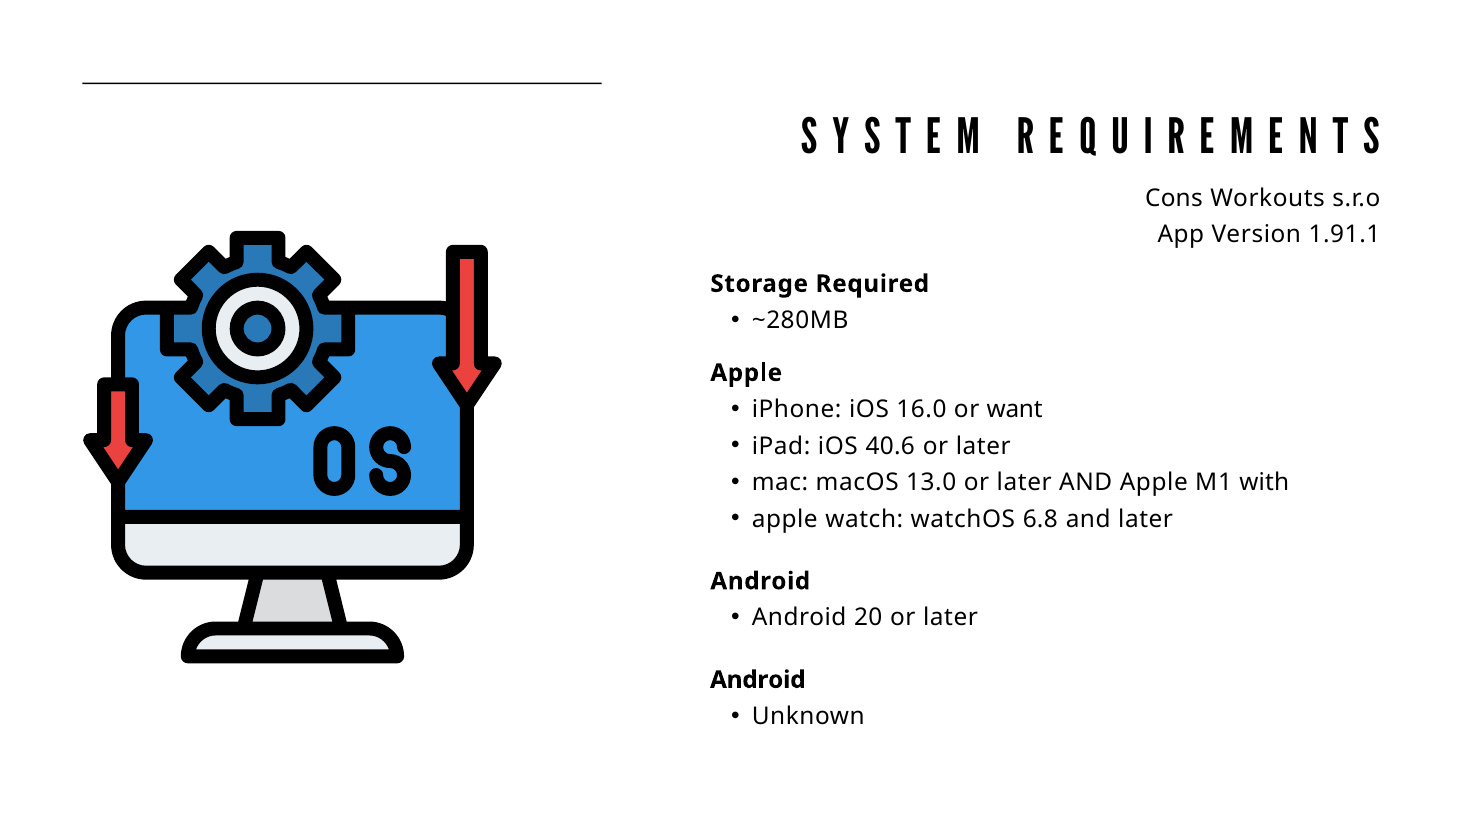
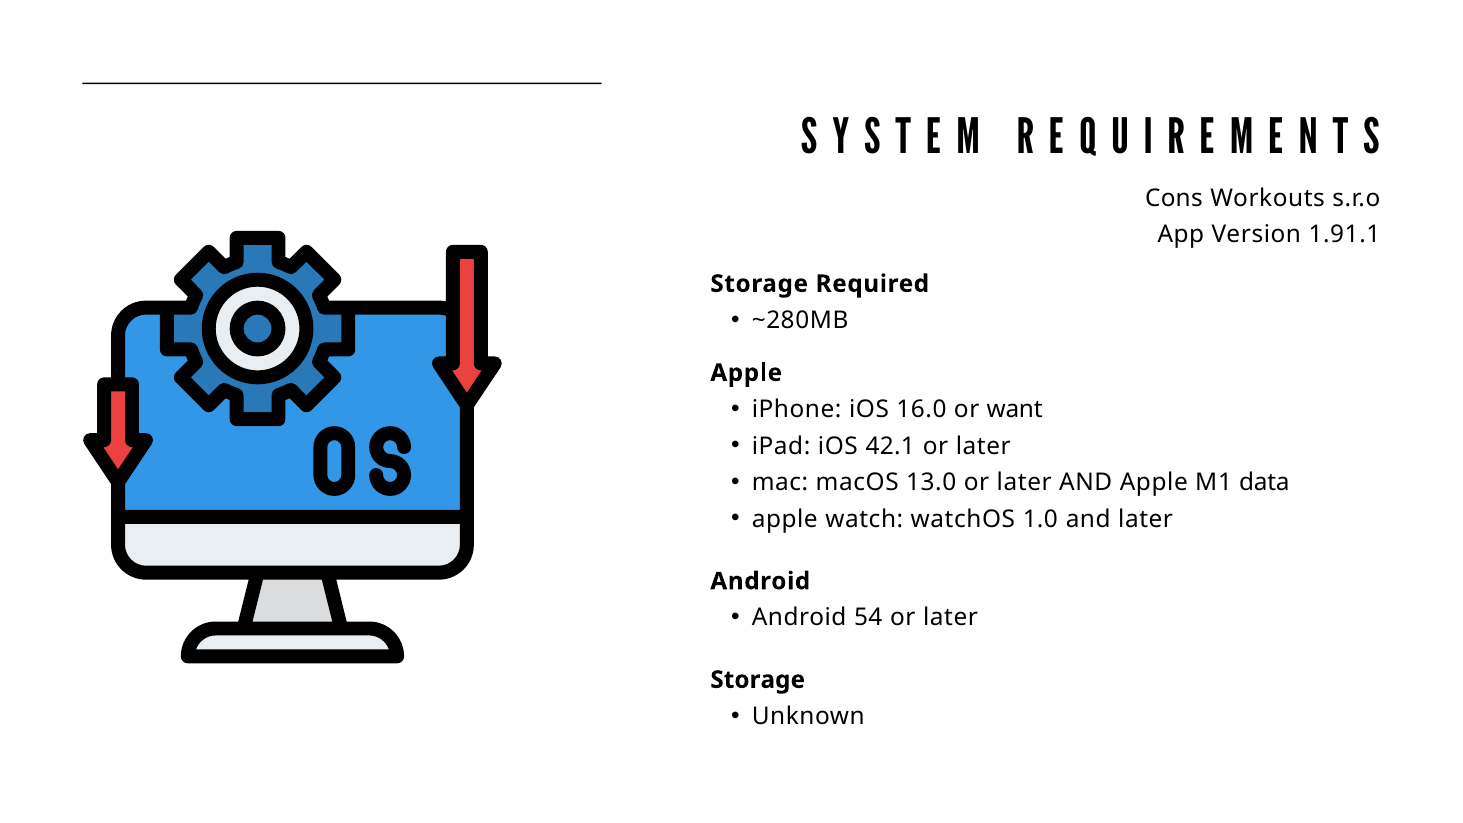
40.6: 40.6 -> 42.1 (890, 446)
with: with -> data (1264, 483)
6.8: 6.8 -> 1.0 (1040, 519)
20: 20 -> 54 (868, 618)
Android: Android -> Storage (758, 680)
